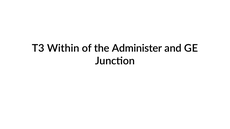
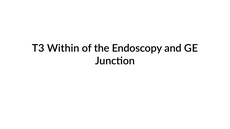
Administer: Administer -> Endoscopy (137, 48)
